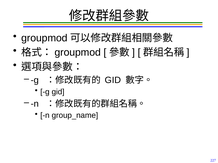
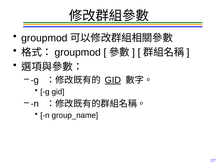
GID underline: none -> present (113, 80)
